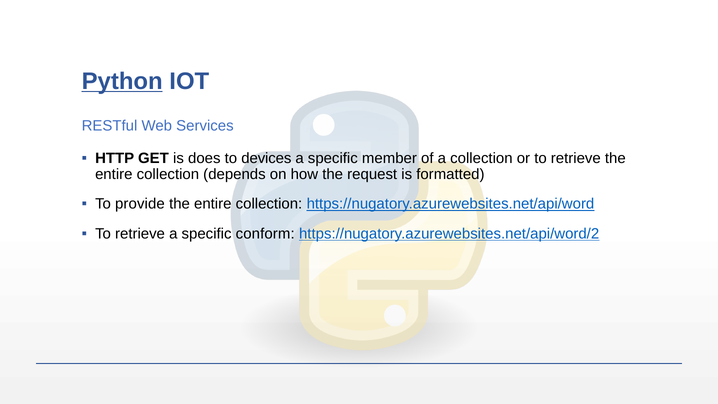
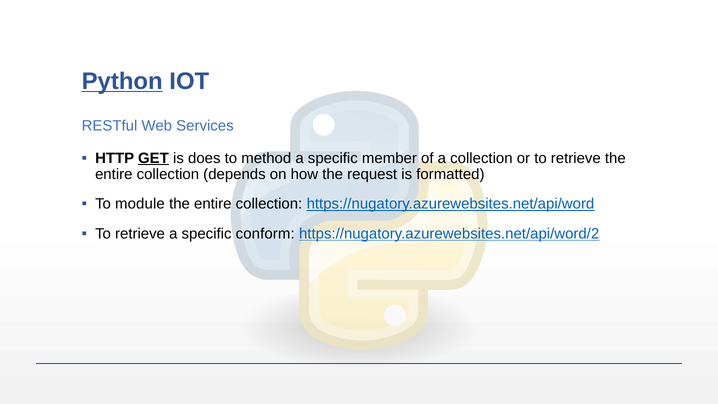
GET underline: none -> present (153, 158)
devices: devices -> method (266, 158)
provide: provide -> module (140, 204)
